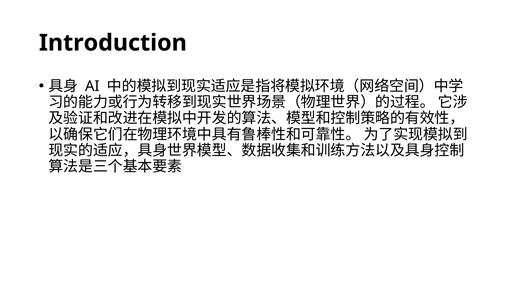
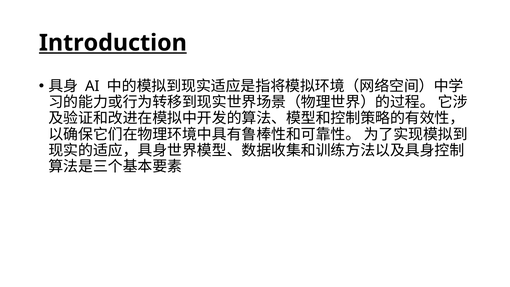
Introduction underline: none -> present (113, 43)
